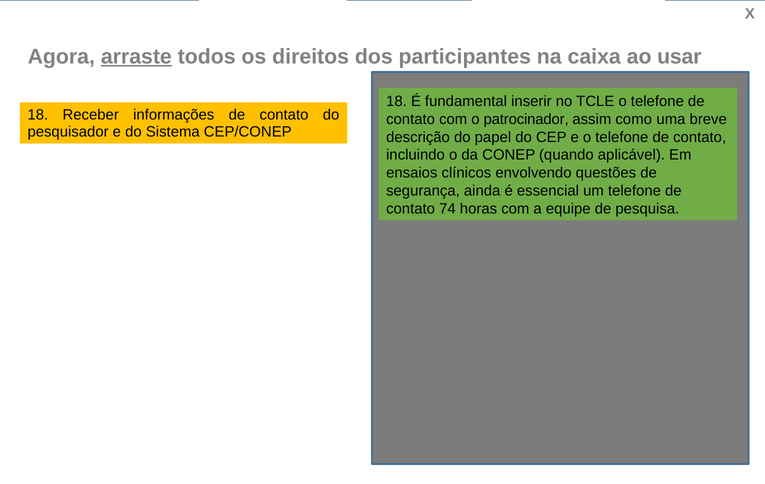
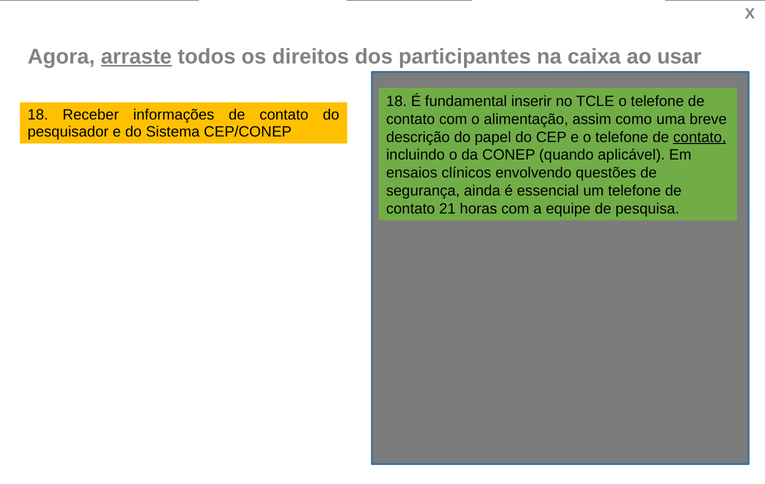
patrocinador: patrocinador -> alimentação (526, 119)
contato underline: none -> present (700, 137)
74: 74 -> 21 (447, 208)
